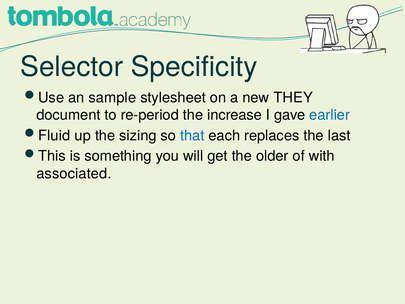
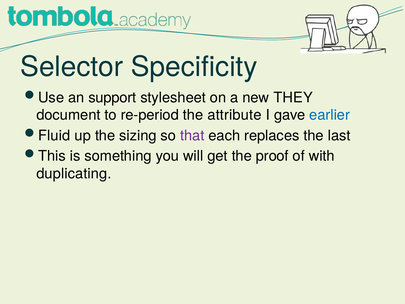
sample: sample -> support (112, 98)
increase: increase -> attribute (234, 115)
that colour: blue -> purple (192, 136)
older: older -> proof (272, 156)
associated: associated -> duplicating (74, 174)
